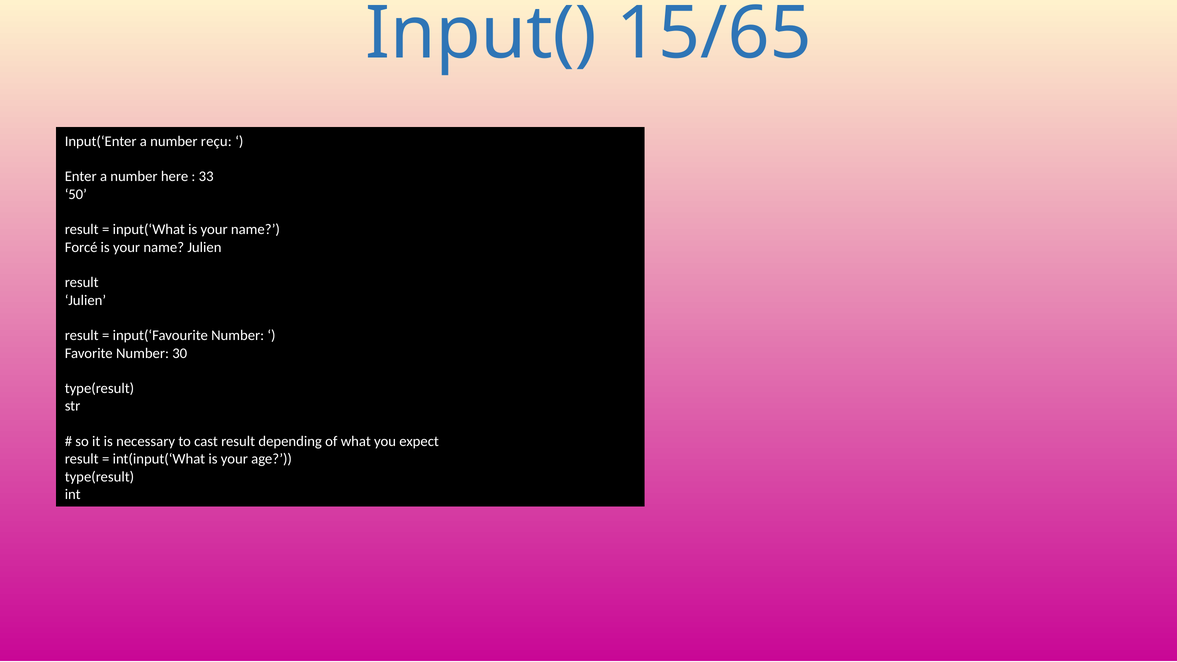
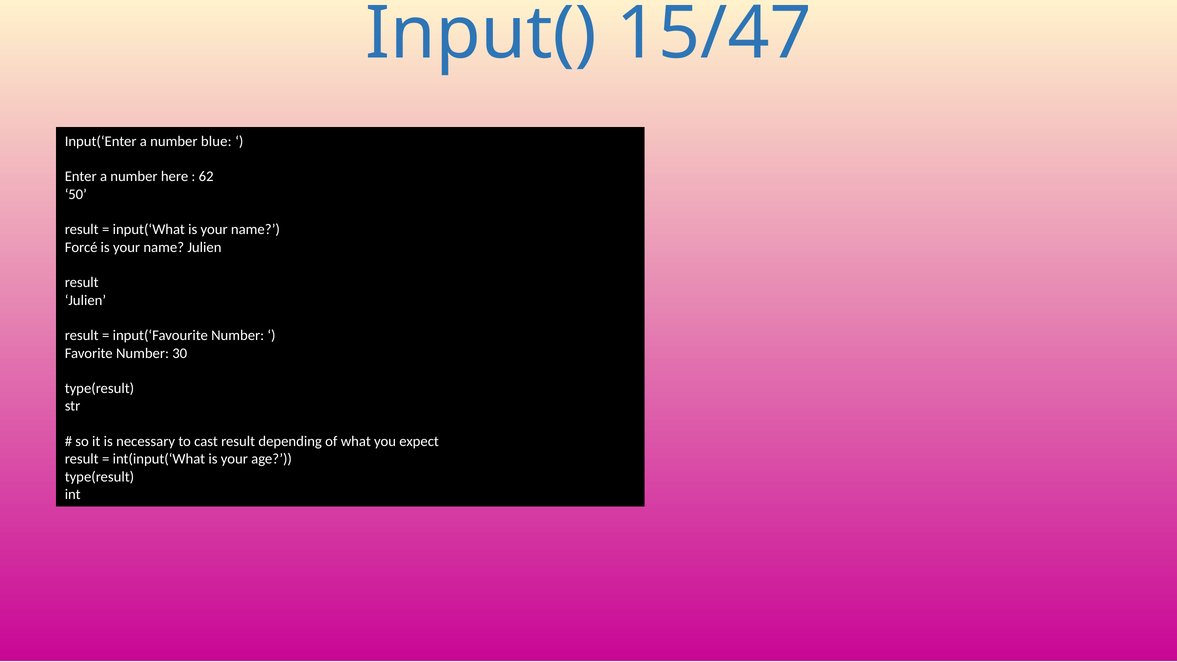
15/65: 15/65 -> 15/47 (714, 34)
reçu: reçu -> blue (216, 141)
33: 33 -> 62 (206, 177)
